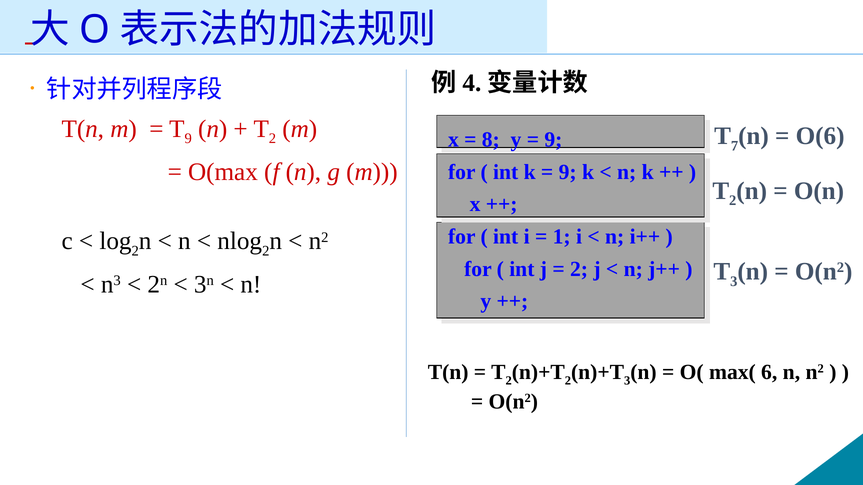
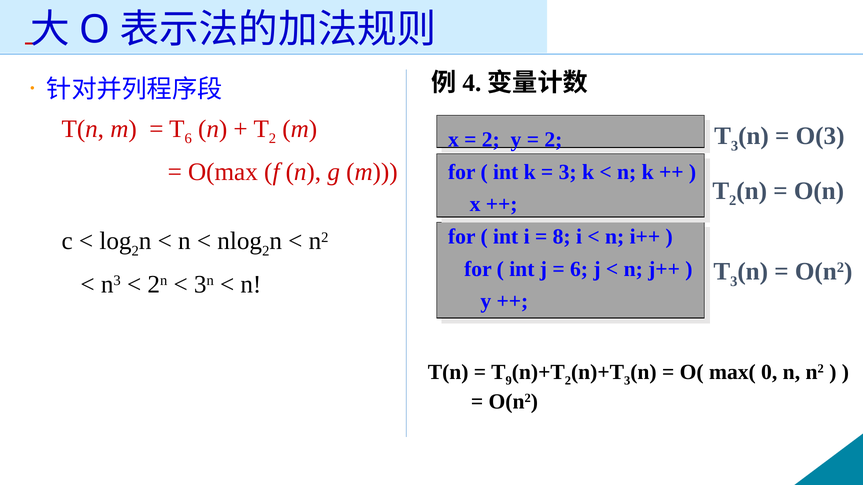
9: 9 -> 6 (188, 139)
7: 7 -> 3 (735, 146)
O(6: O(6 -> O(3 (820, 136)
8: 8 -> 2 (491, 140)
9: 9 -> 2 (553, 140)
9: 9 -> 3 (568, 172)
1: 1 -> 8 (562, 237)
2: 2 -> 6 (579, 269)
2: 2 -> 9 (509, 381)
6: 6 -> 0 (769, 372)
